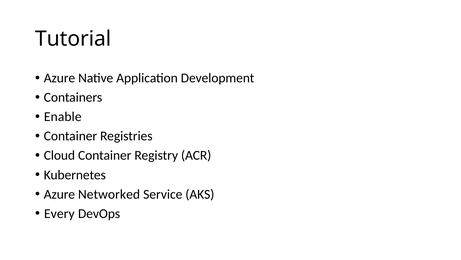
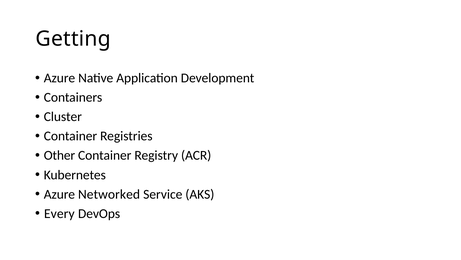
Tutorial: Tutorial -> Getting (73, 39)
Enable: Enable -> Cluster (63, 117)
Cloud: Cloud -> Other (59, 155)
